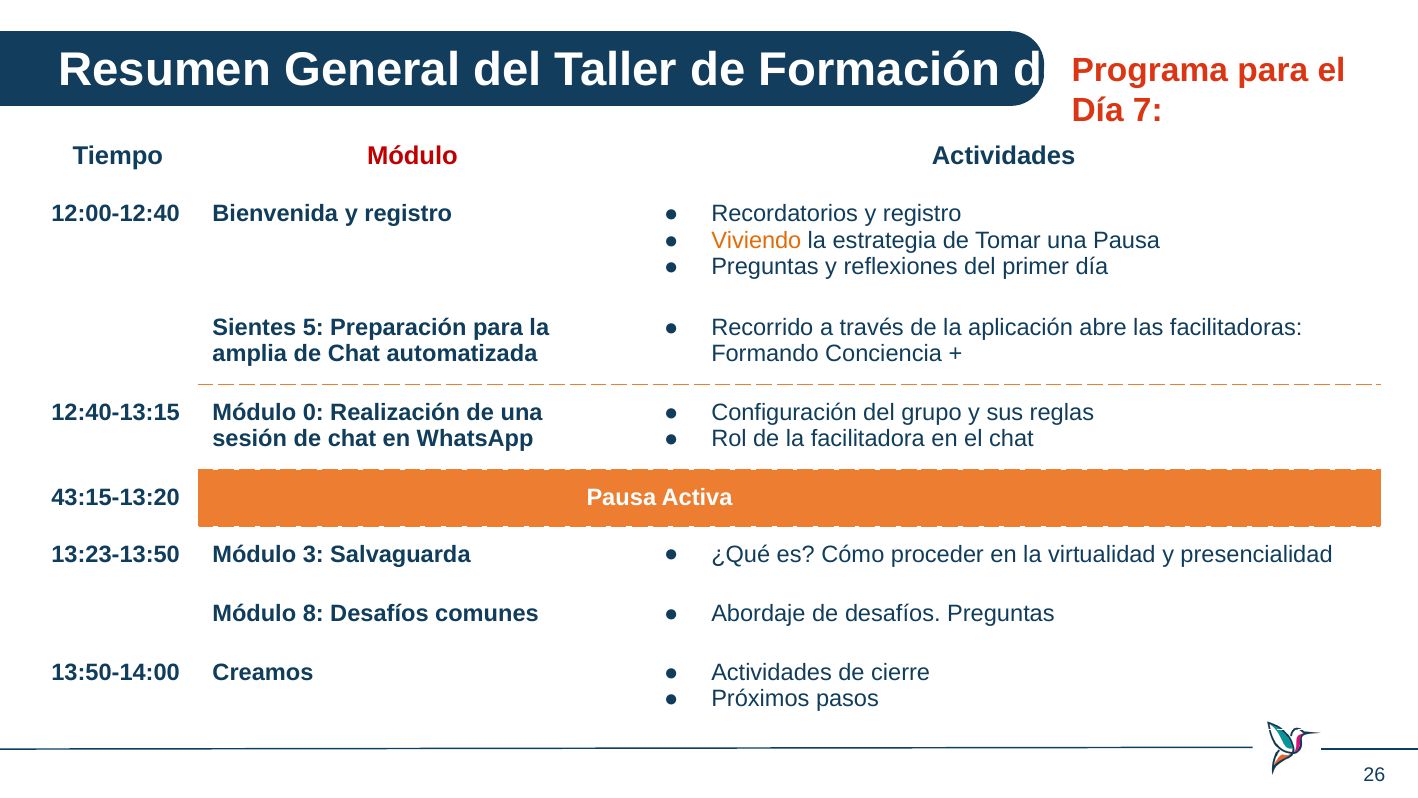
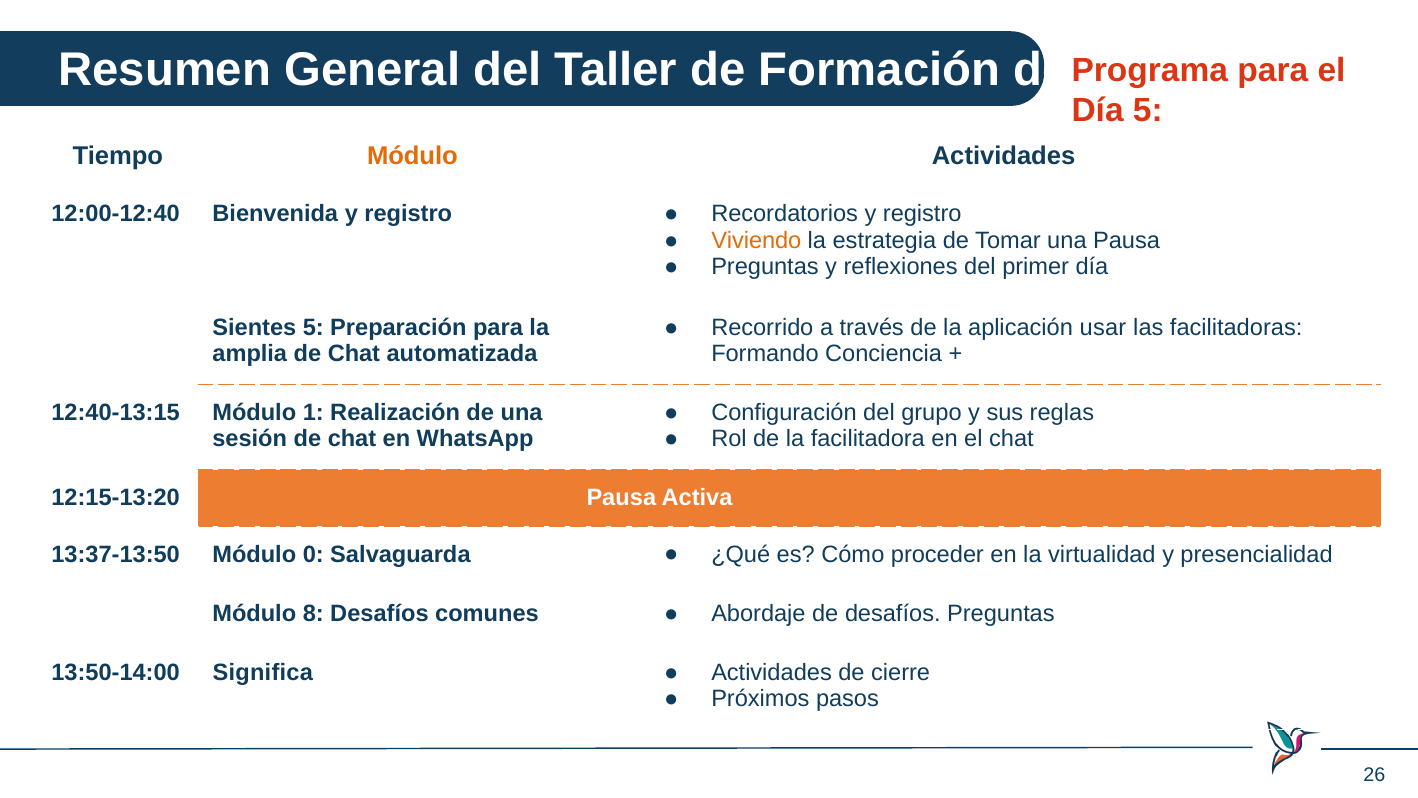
Día 7: 7 -> 5 (1148, 111)
Módulo colour: red -> orange (412, 156)
abre: abre -> usar (1103, 327)
0: 0 -> 1 (313, 412)
43:15-13:20: 43:15-13:20 -> 12:15-13:20 (116, 497)
13:23-13:50: 13:23-13:50 -> 13:37-13:50 (116, 554)
3: 3 -> 0 (313, 554)
Creamos: Creamos -> Significa (263, 672)
